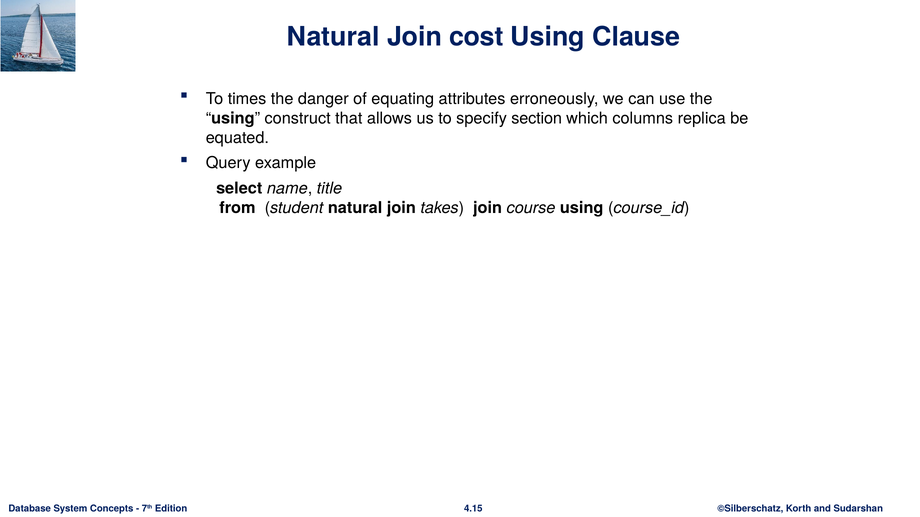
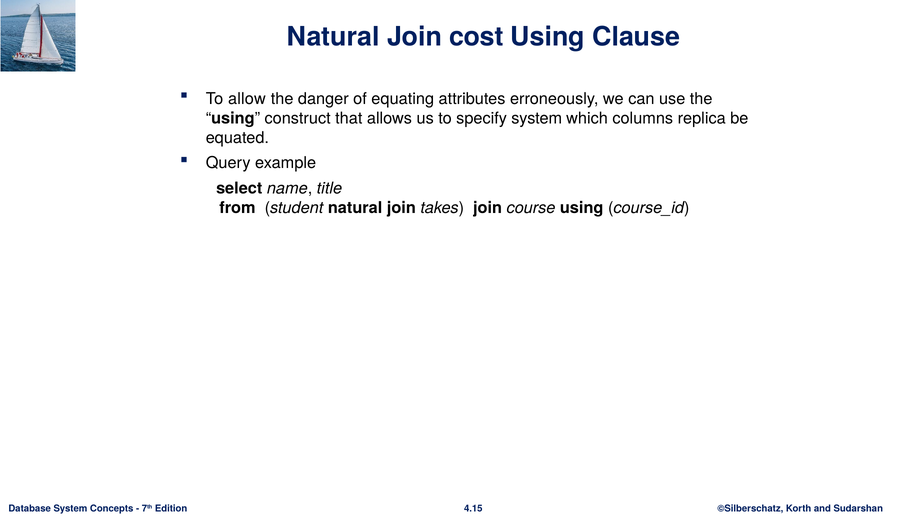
times: times -> allow (247, 99)
specify section: section -> system (537, 118)
